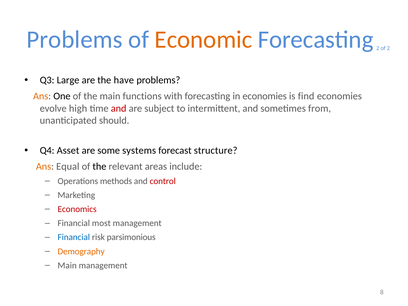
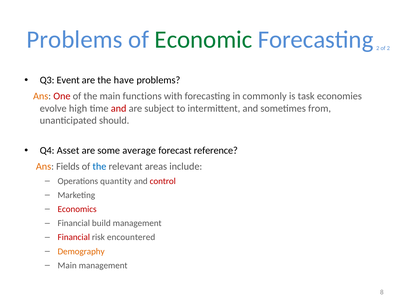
Economic colour: orange -> green (203, 39)
Large: Large -> Event (68, 80)
One colour: black -> red (62, 96)
in economies: economies -> commonly (265, 96)
find: find -> task (306, 96)
systems: systems -> average (139, 151)
structure: structure -> reference (216, 151)
Equal: Equal -> Fields (68, 166)
the colour: black -> blue (99, 166)
methods: methods -> quantity (116, 181)
most: most -> build (101, 223)
Financial colour: blue -> red (74, 237)
parsimonious: parsimonious -> encountered (131, 237)
